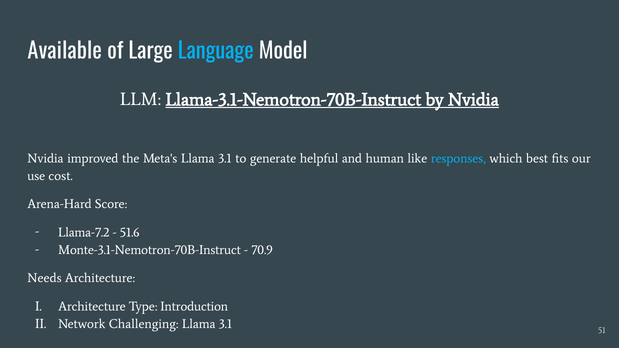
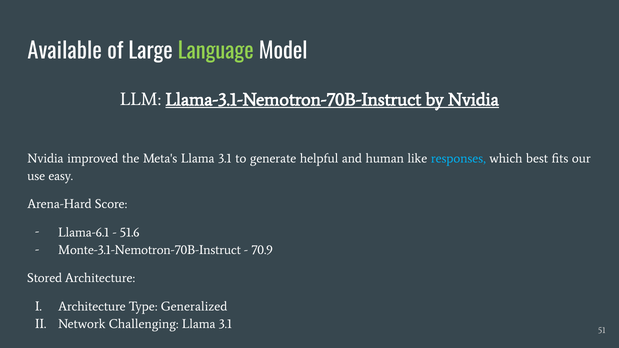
Language colour: light blue -> light green (216, 51)
cost: cost -> easy (61, 176)
Llama-7.2: Llama-7.2 -> Llama-6.1 (84, 232)
Needs: Needs -> Stored (45, 278)
Introduction: Introduction -> Generalized (194, 306)
